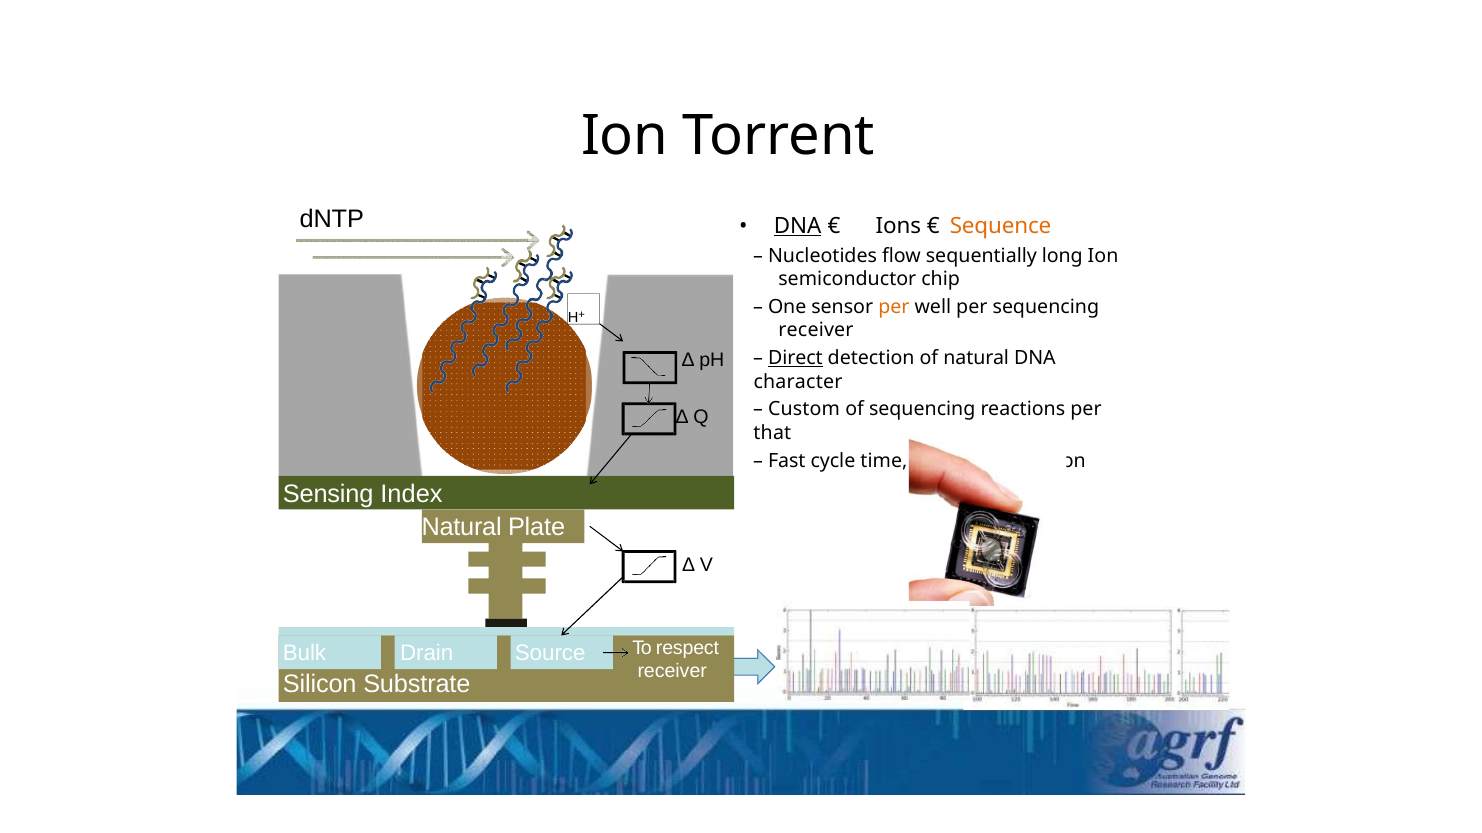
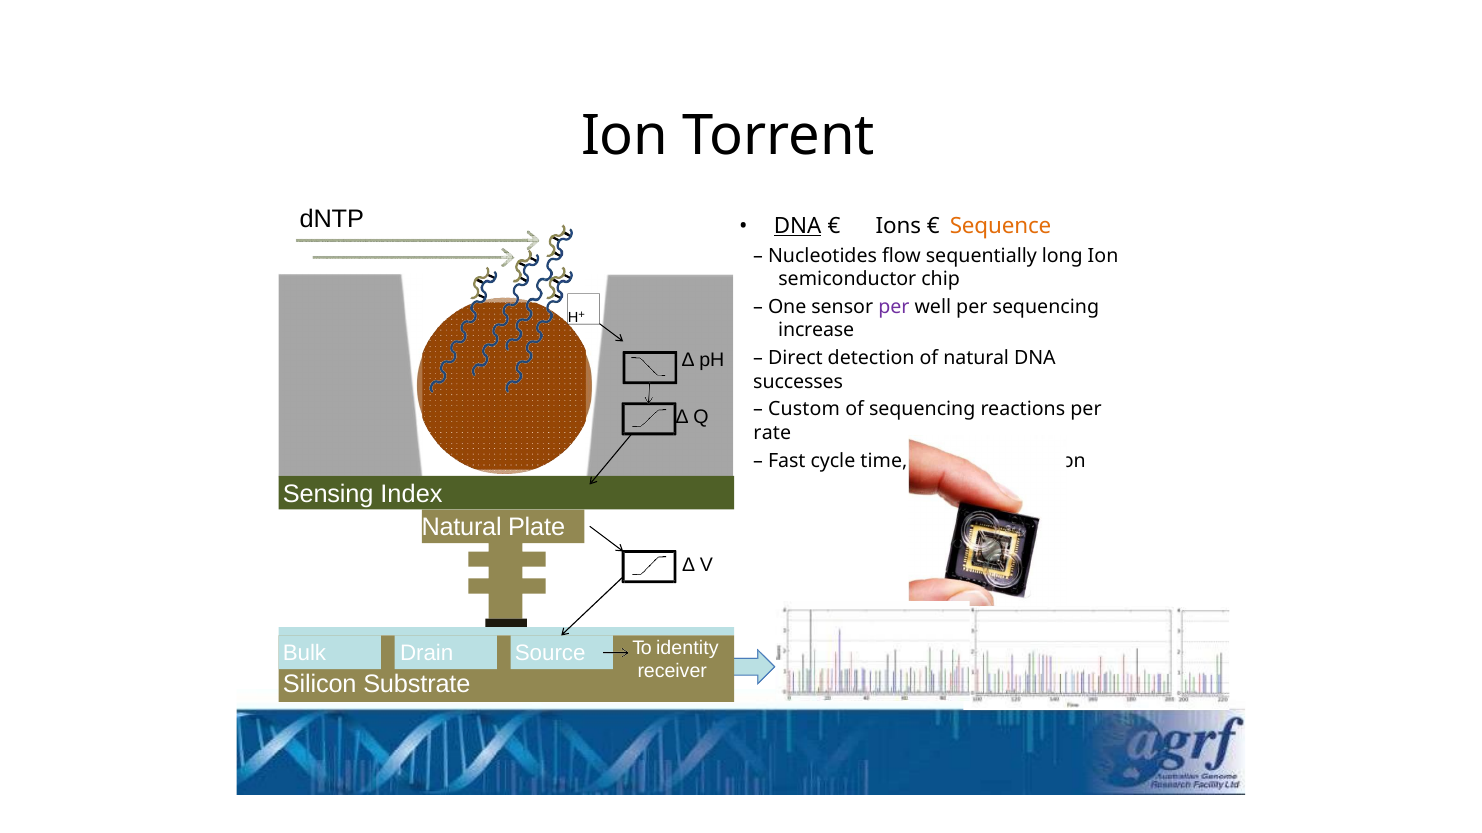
per colour: orange -> purple (894, 307)
receiver: receiver -> increase (816, 331)
Direct underline: present -> none (795, 358)
character: character -> successes (798, 382)
that: that -> rate (772, 433)
respect: respect -> identity (687, 648)
